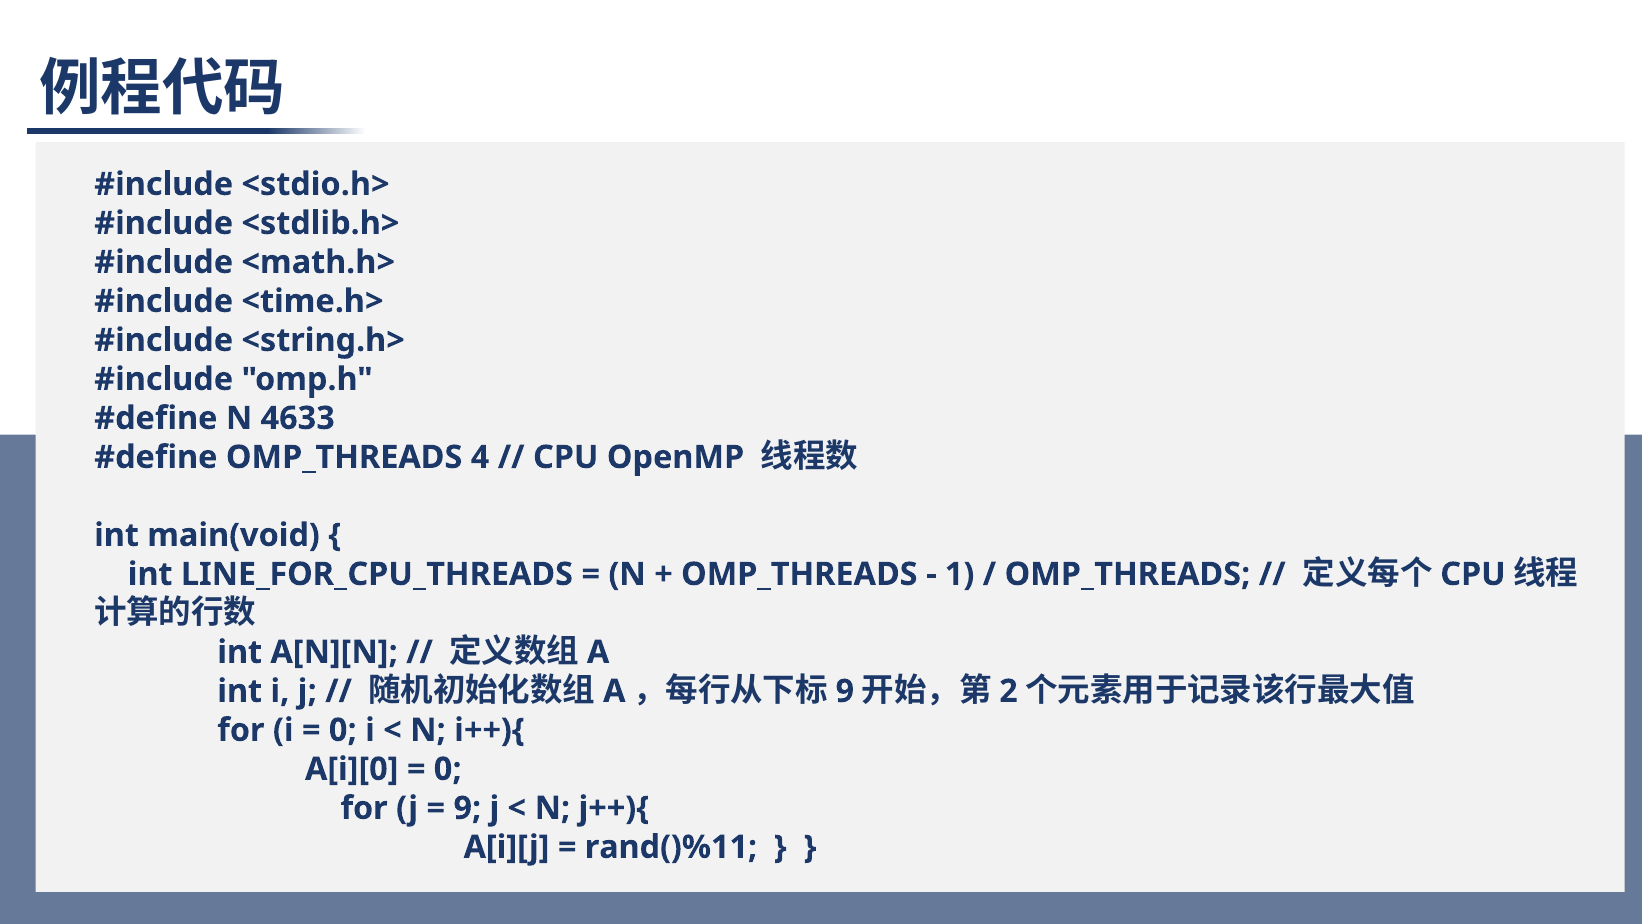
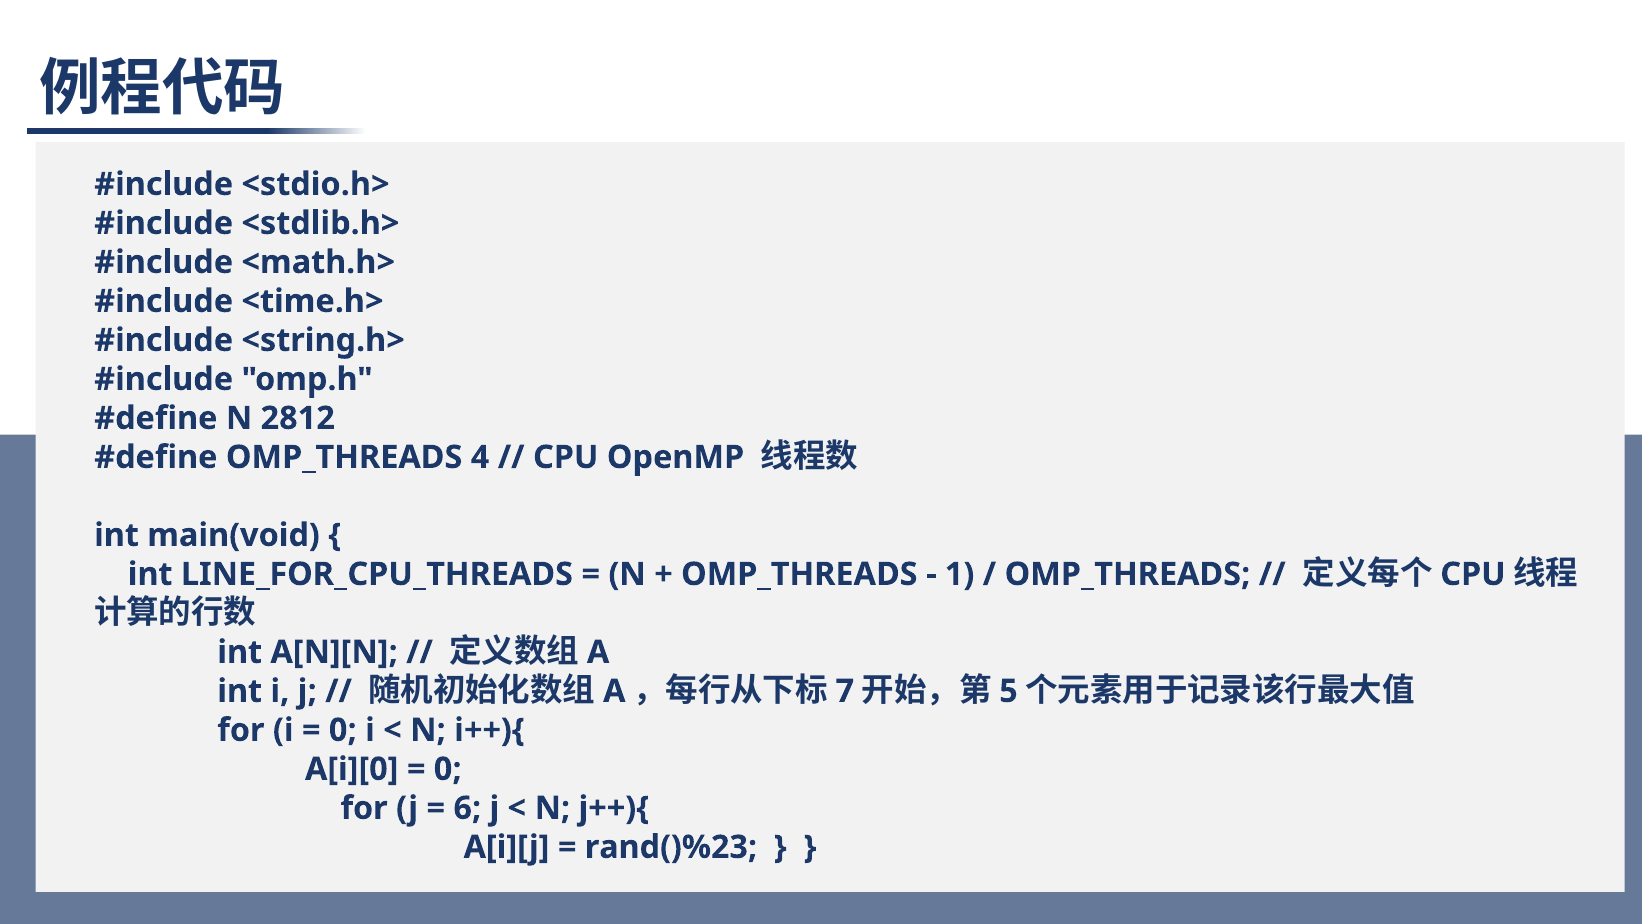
4633: 4633 -> 2812 (298, 418)
9: 9 -> 7 (845, 691)
2: 2 -> 5 (1008, 691)
9: 9 -> 6 (467, 808)
rand()%11: rand()%11 -> rand()%23 (671, 847)
